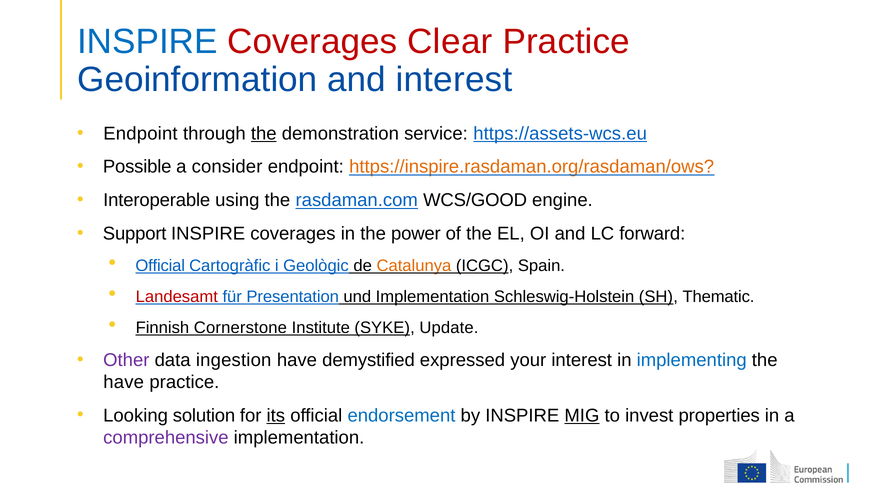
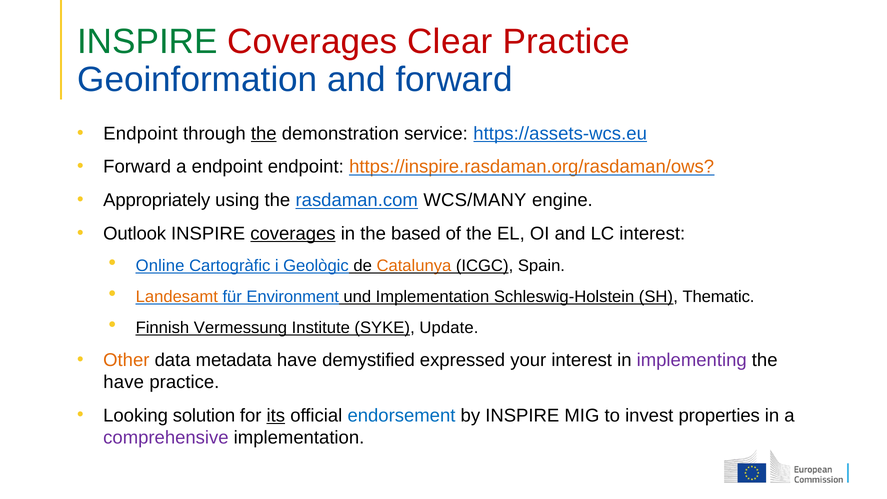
INSPIRE colour: blue -> green (147, 42)
and interest: interest -> forward (454, 80)
Possible: Possible -> Forward (137, 167)
a consider: consider -> endpoint (227, 167)
Interoperable: Interoperable -> Appropriately (157, 200)
WCS/GOOD: WCS/GOOD -> WCS/MANY (475, 200)
Support: Support -> Outlook (135, 233)
coverages underline: none -> present (293, 233)
power: power -> based (416, 233)
LC forward: forward -> interest (652, 233)
Official: Official -> Online (160, 265)
Landesamt colour: red -> orange (177, 297)
Presentation: Presentation -> Environment (293, 297)
Cornerstone: Cornerstone -> Vermessung (240, 328)
Other colour: purple -> orange (126, 360)
ingestion: ingestion -> metadata (234, 360)
implementing colour: blue -> purple (692, 360)
MIG underline: present -> none (582, 415)
